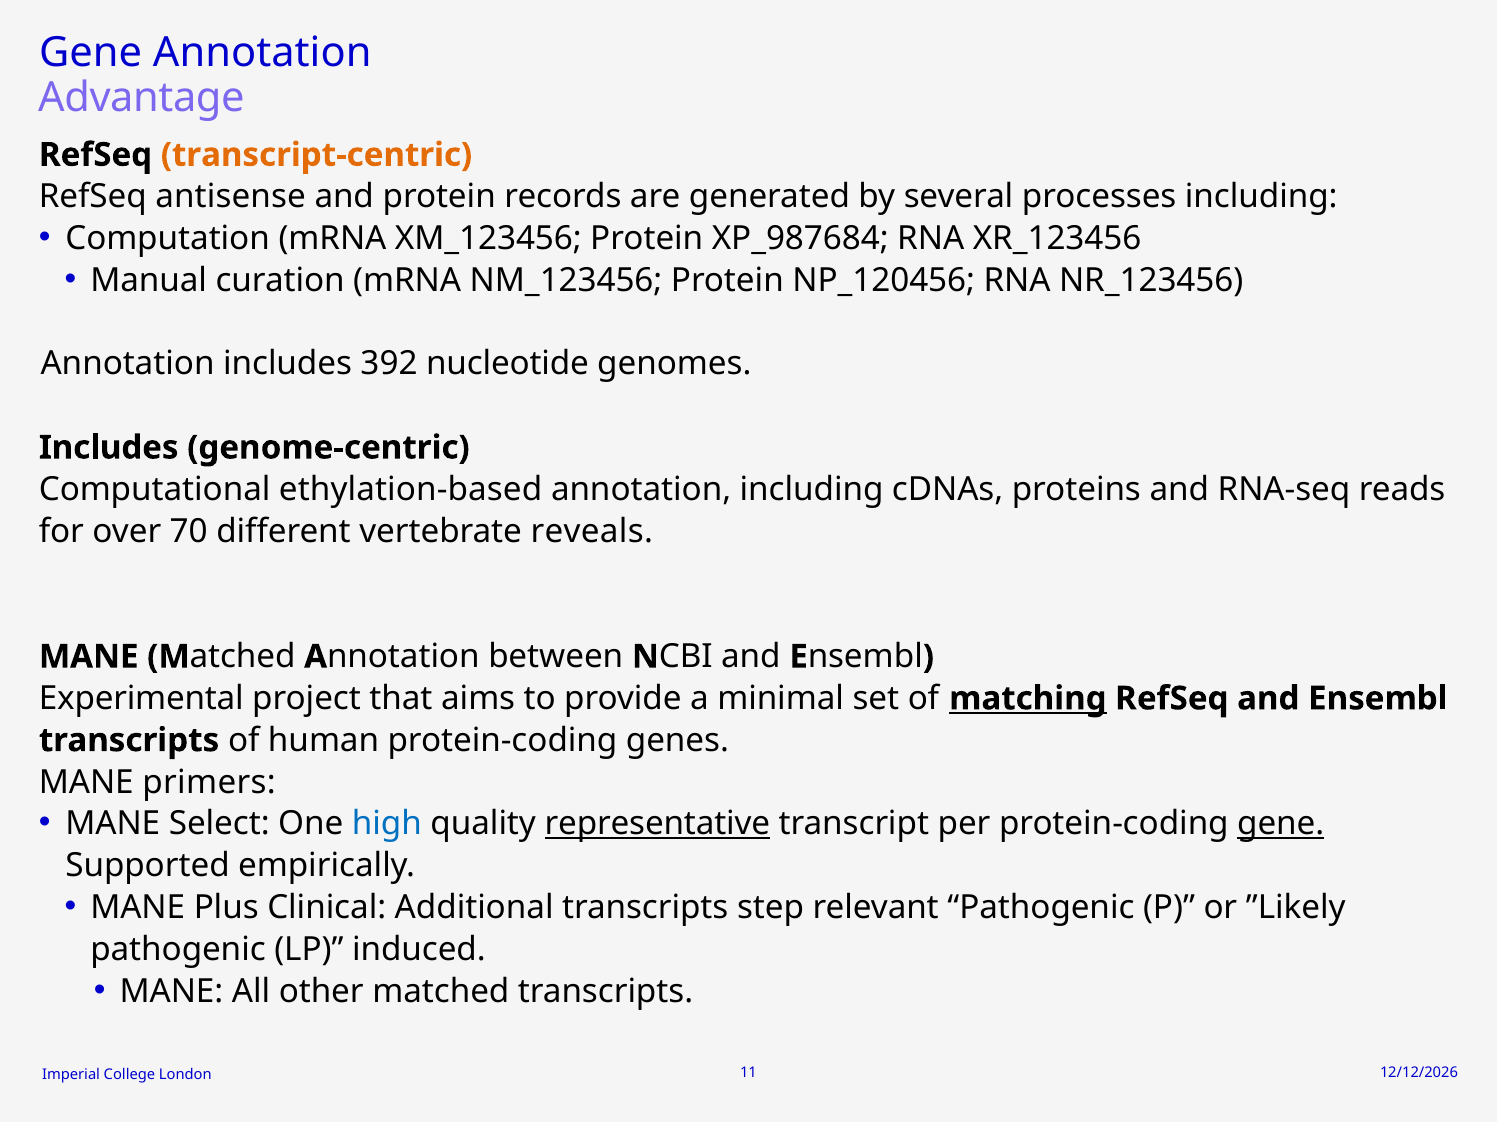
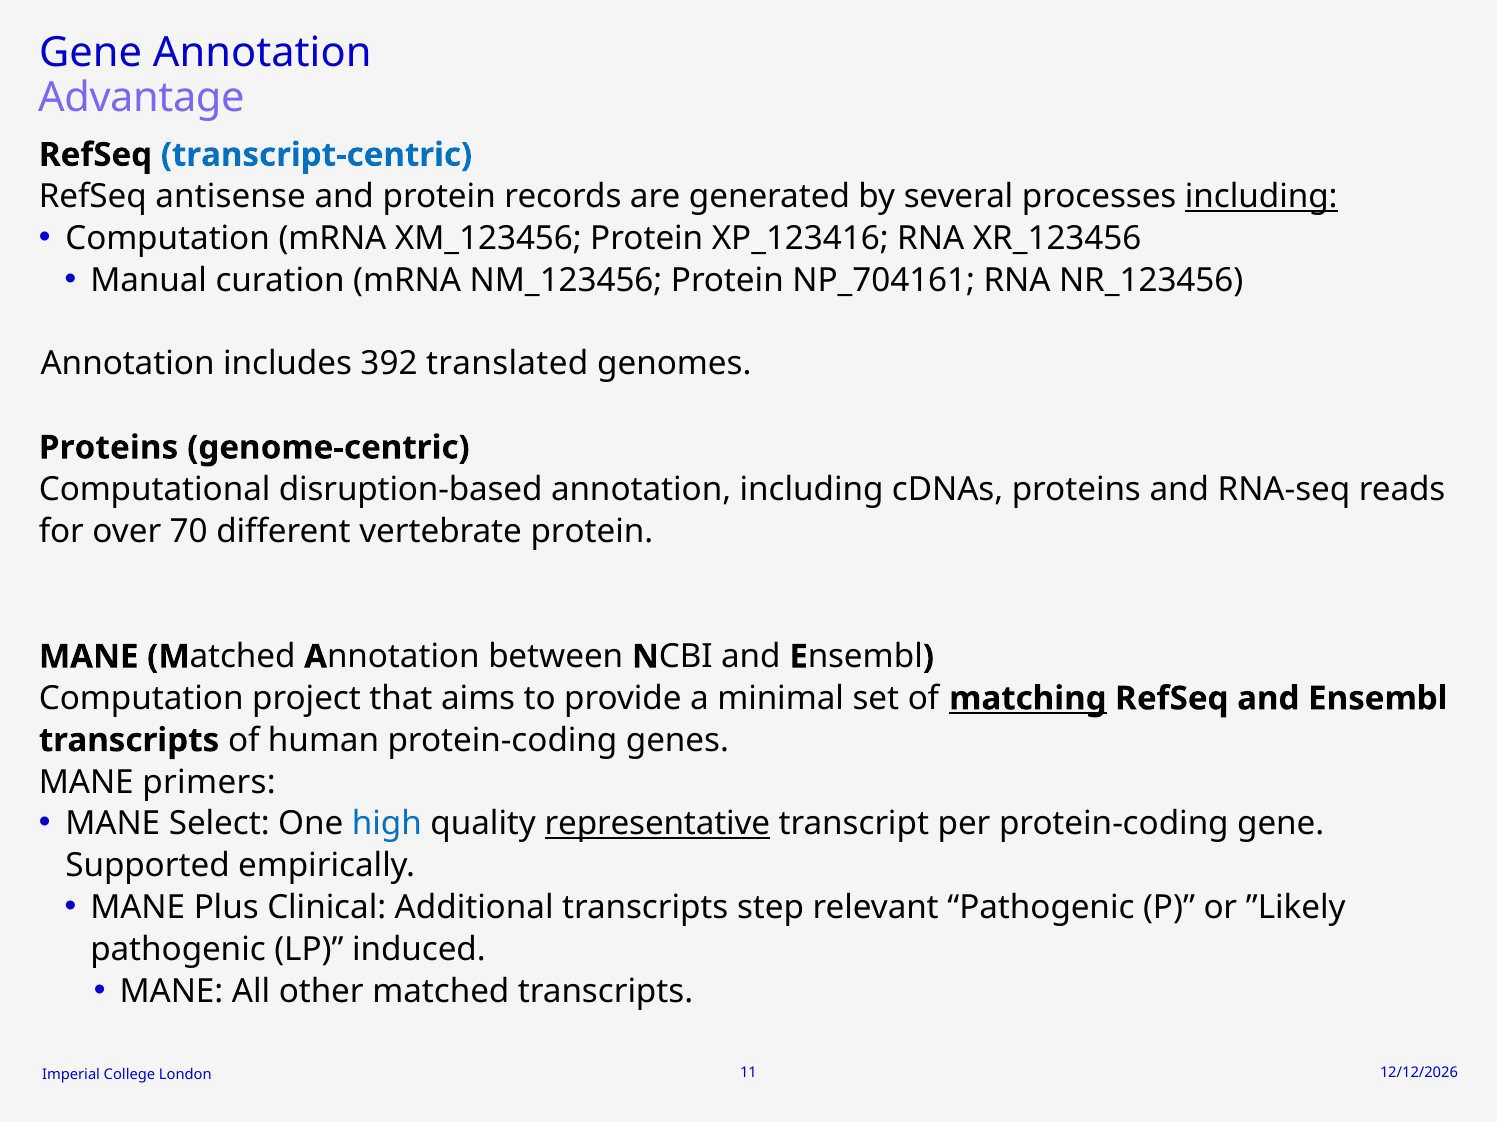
transcript-centric colour: orange -> blue (316, 155)
including underline: none -> present (1261, 197)
XP_987684: XP_987684 -> XP_123416 (800, 239)
NP_120456: NP_120456 -> NP_704161 (884, 280)
nucleotide: nucleotide -> translated (507, 364)
Includes: Includes -> Proteins (109, 448)
ethylation-based: ethylation-based -> disruption-based (411, 490)
vertebrate reveals: reveals -> protein (592, 532)
Experimental: Experimental -> Computation (141, 699)
gene underline: present -> none (1281, 824)
